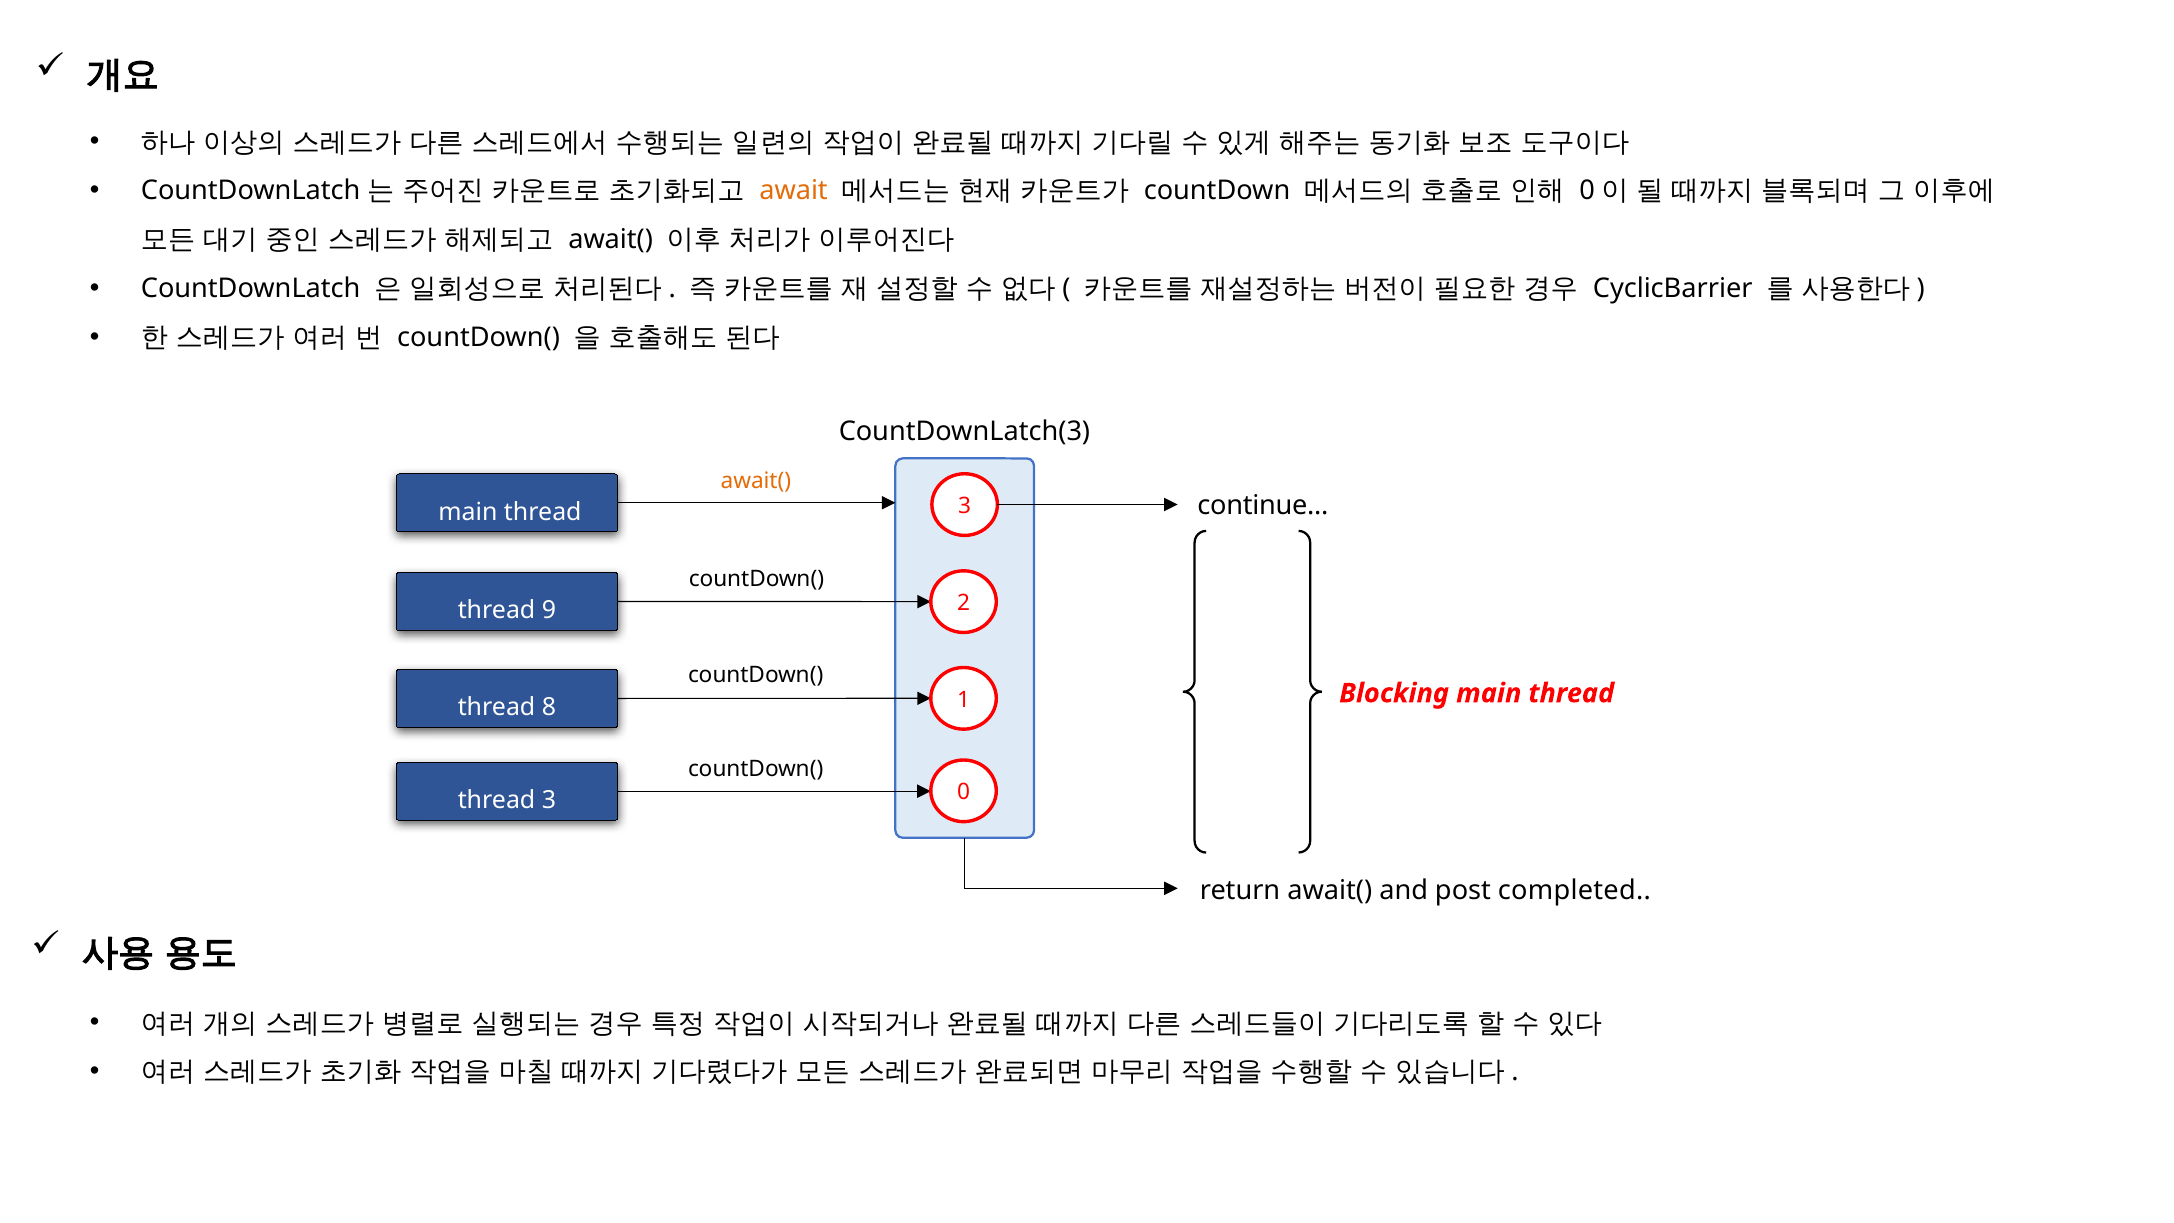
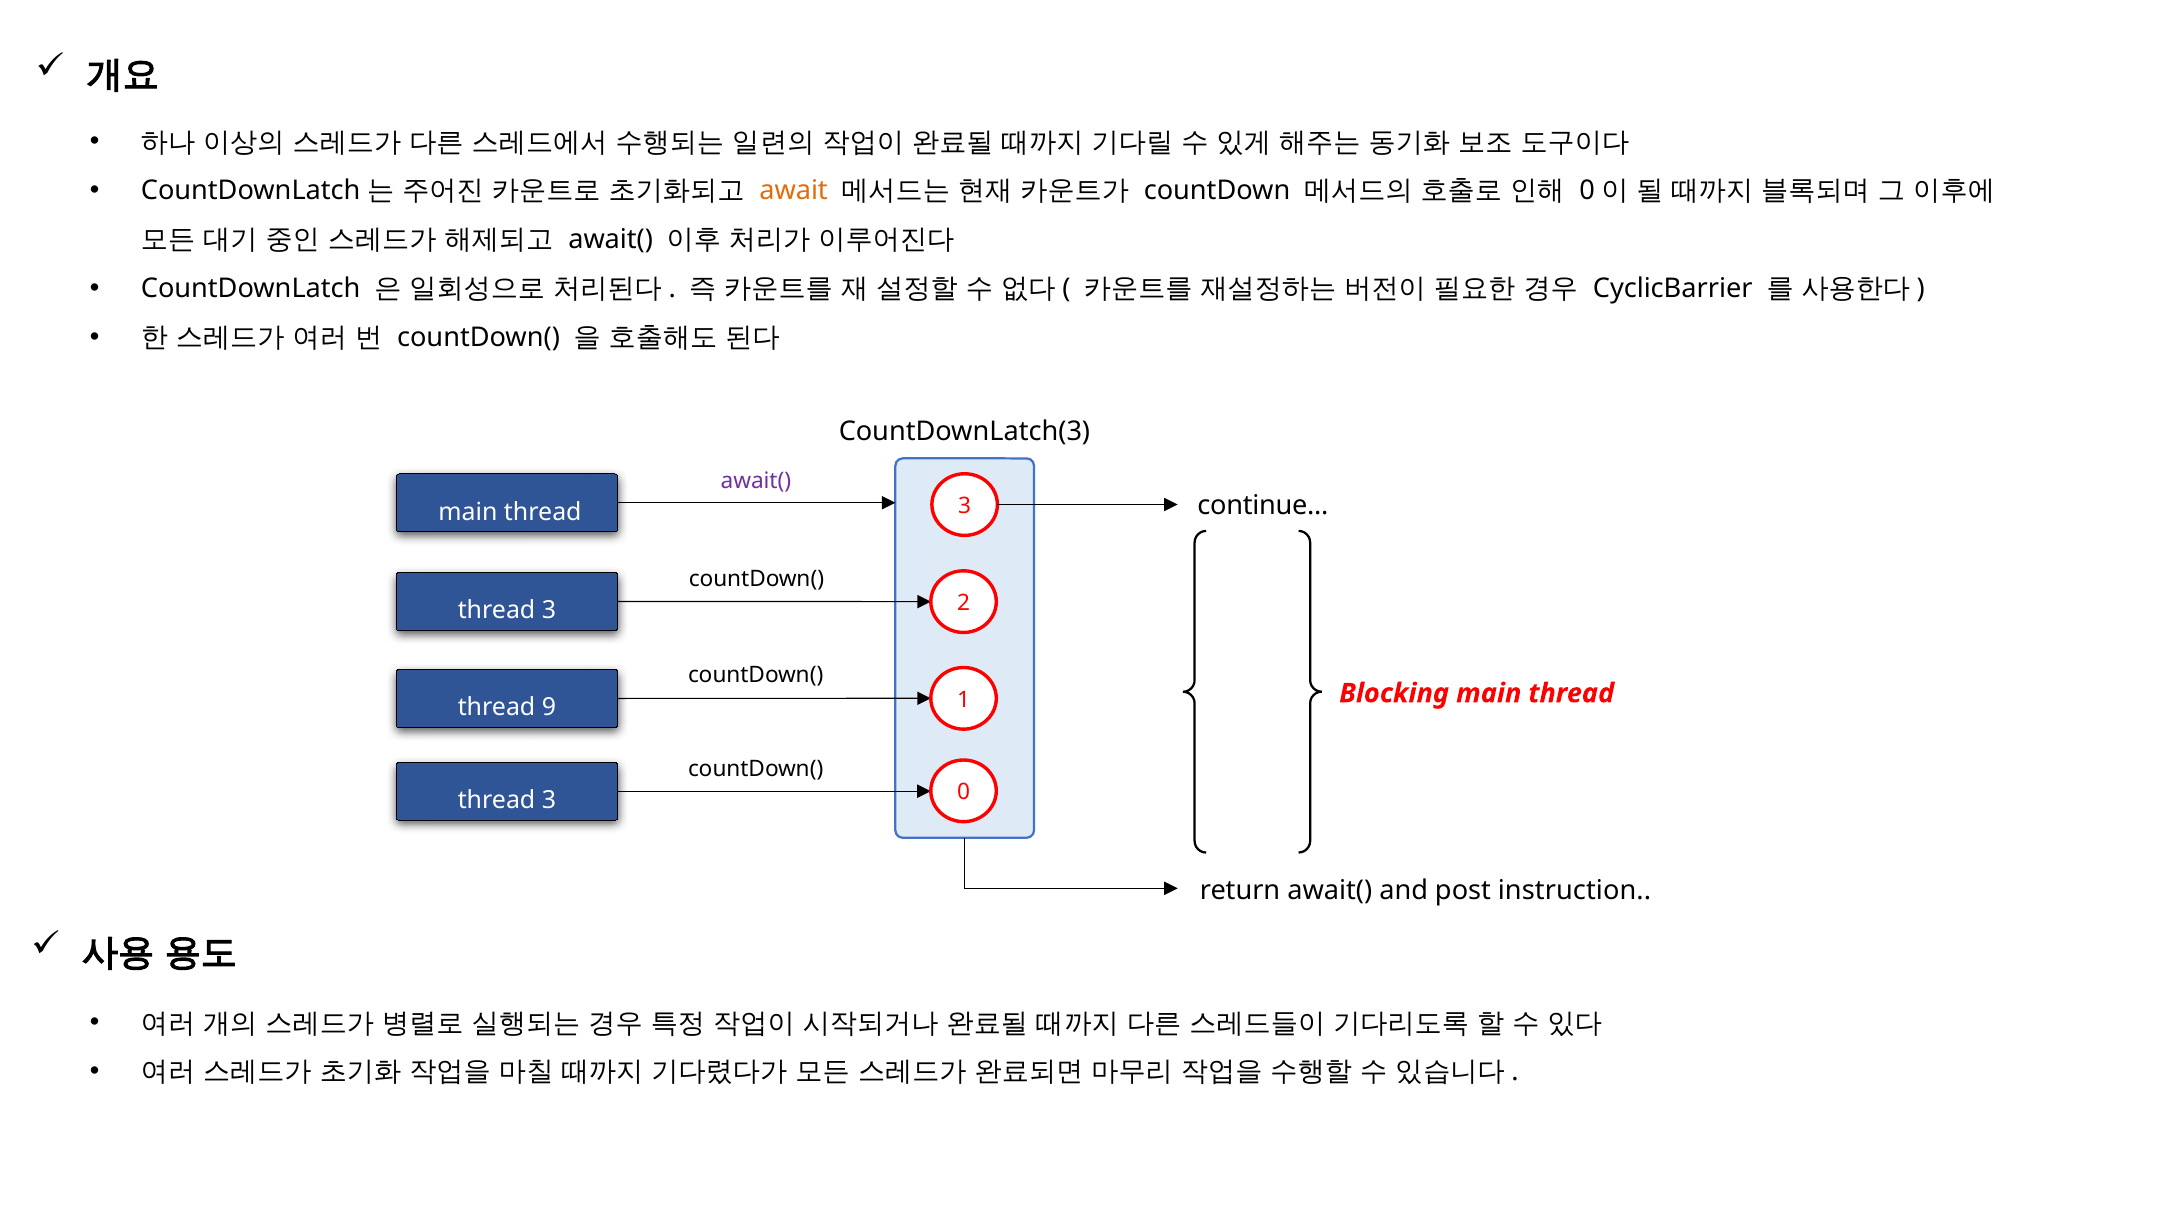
await( colour: orange -> purple (756, 481)
9: 9 -> 3 (549, 611)
8: 8 -> 9 (549, 708)
completed: completed -> instruction (1574, 890)
